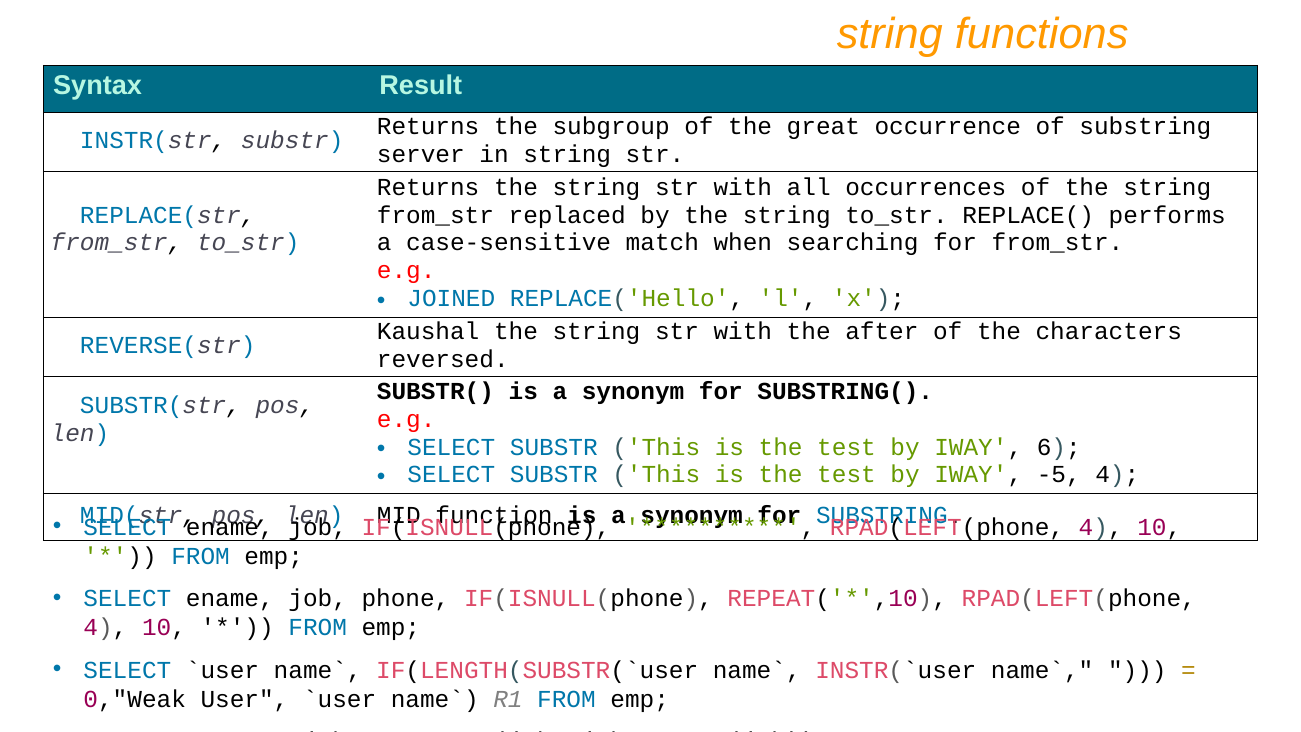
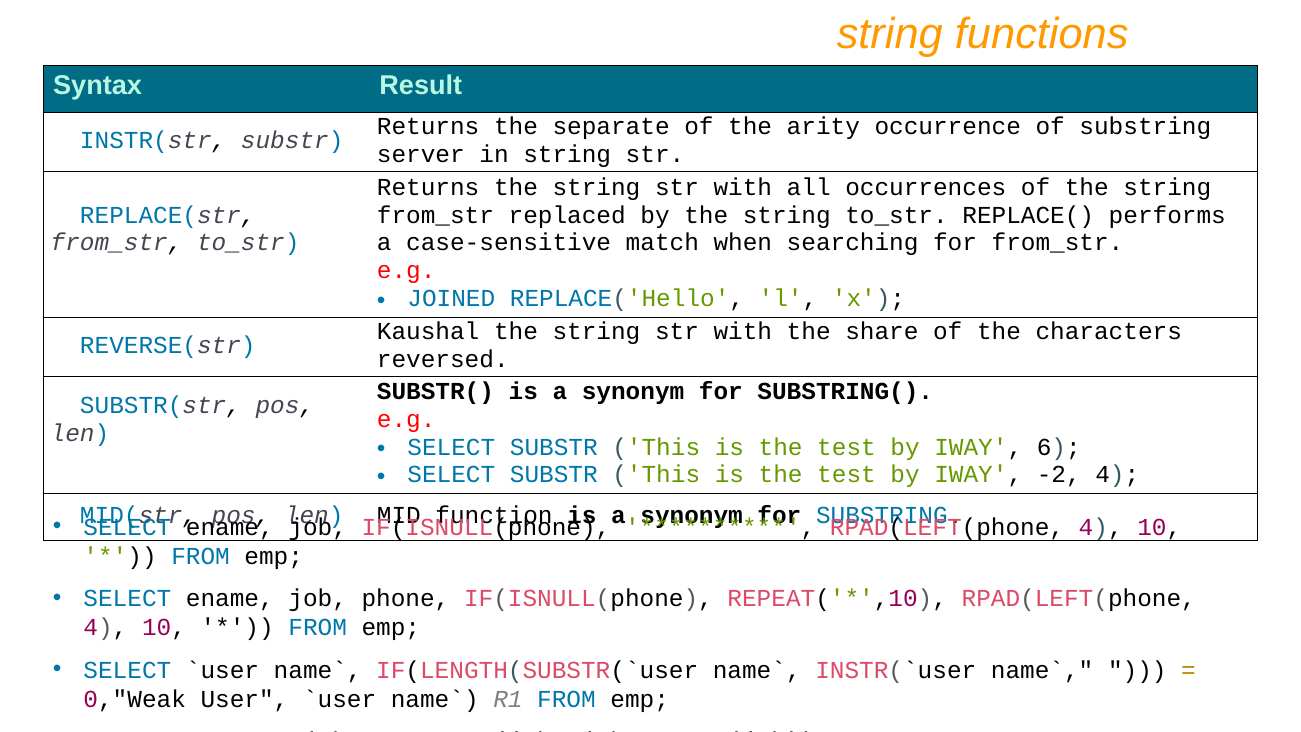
subgroup: subgroup -> separate (611, 126)
great: great -> arity (823, 126)
after: after -> share (882, 331)
-5: -5 -> -2 (1059, 475)
